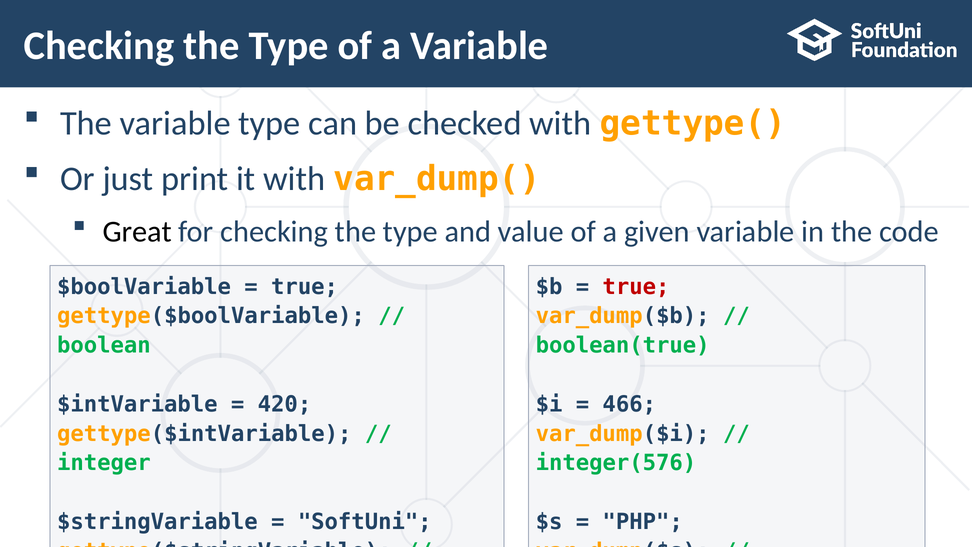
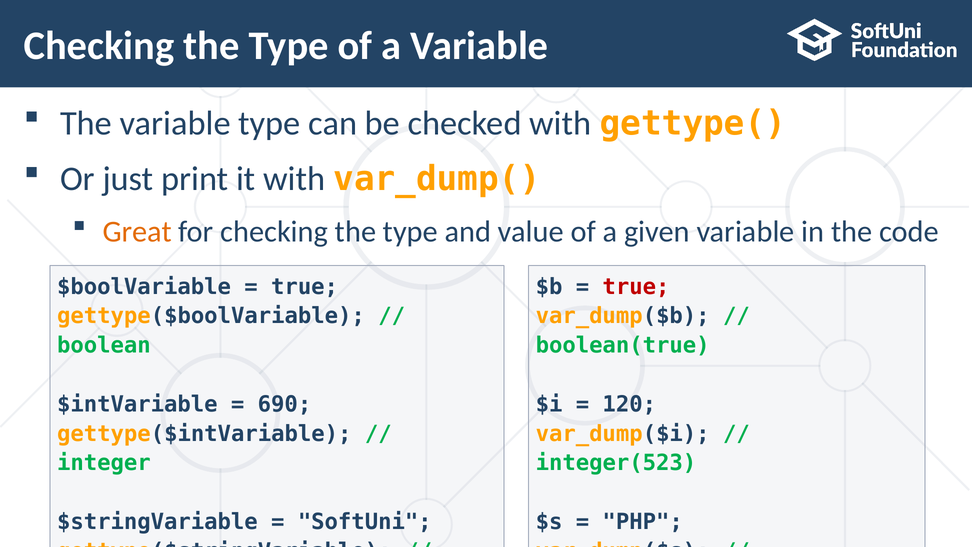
Great colour: black -> orange (137, 231)
420: 420 -> 690 (285, 404)
466: 466 -> 120 (629, 404)
integer(576: integer(576 -> integer(523 (616, 463)
